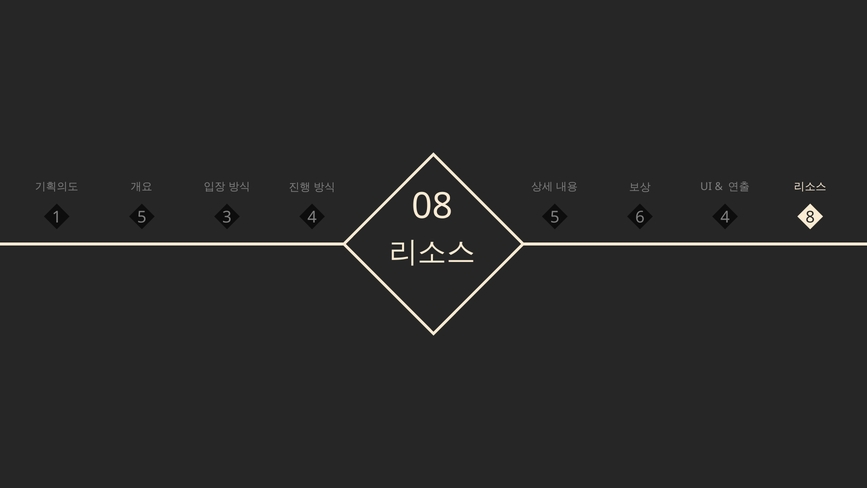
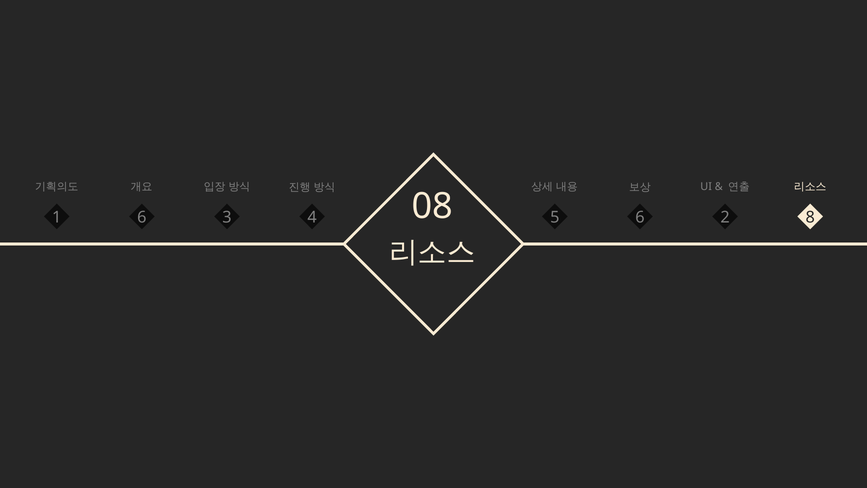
08 4: 4 -> 2 (725, 217)
1 5: 5 -> 6 (142, 217)
